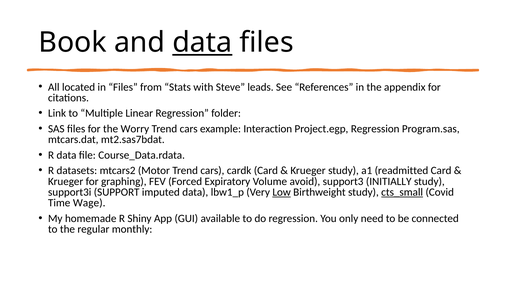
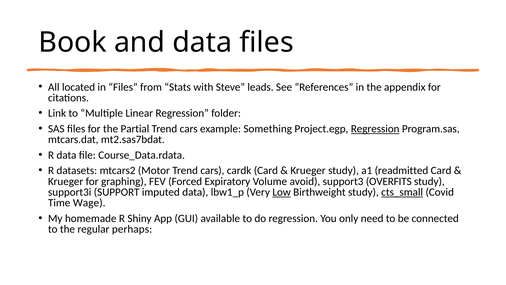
data underline: present -> none (202, 42)
Worry: Worry -> Partial (135, 129)
Interaction: Interaction -> Something (268, 129)
Regression underline: none -> present (375, 129)
INITIALLY: INITIALLY -> OVERFITS (389, 181)
monthly: monthly -> perhaps (132, 229)
